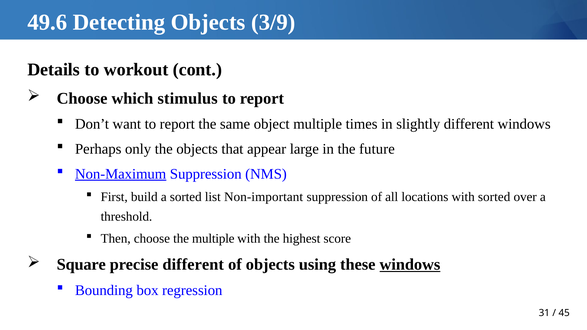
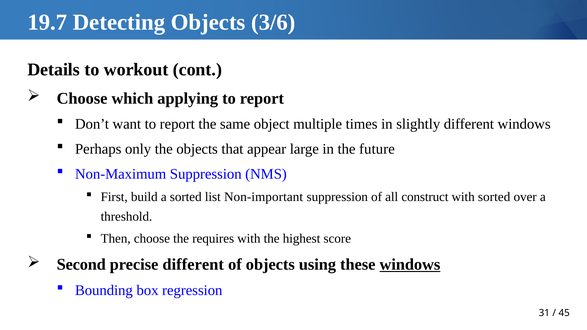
49.6: 49.6 -> 19.7 (47, 22)
3/9: 3/9 -> 3/6 (273, 22)
stimulus: stimulus -> applying (188, 98)
Non-Maximum underline: present -> none (121, 174)
locations: locations -> construct (425, 197)
the multiple: multiple -> requires (213, 239)
Square: Square -> Second (81, 265)
